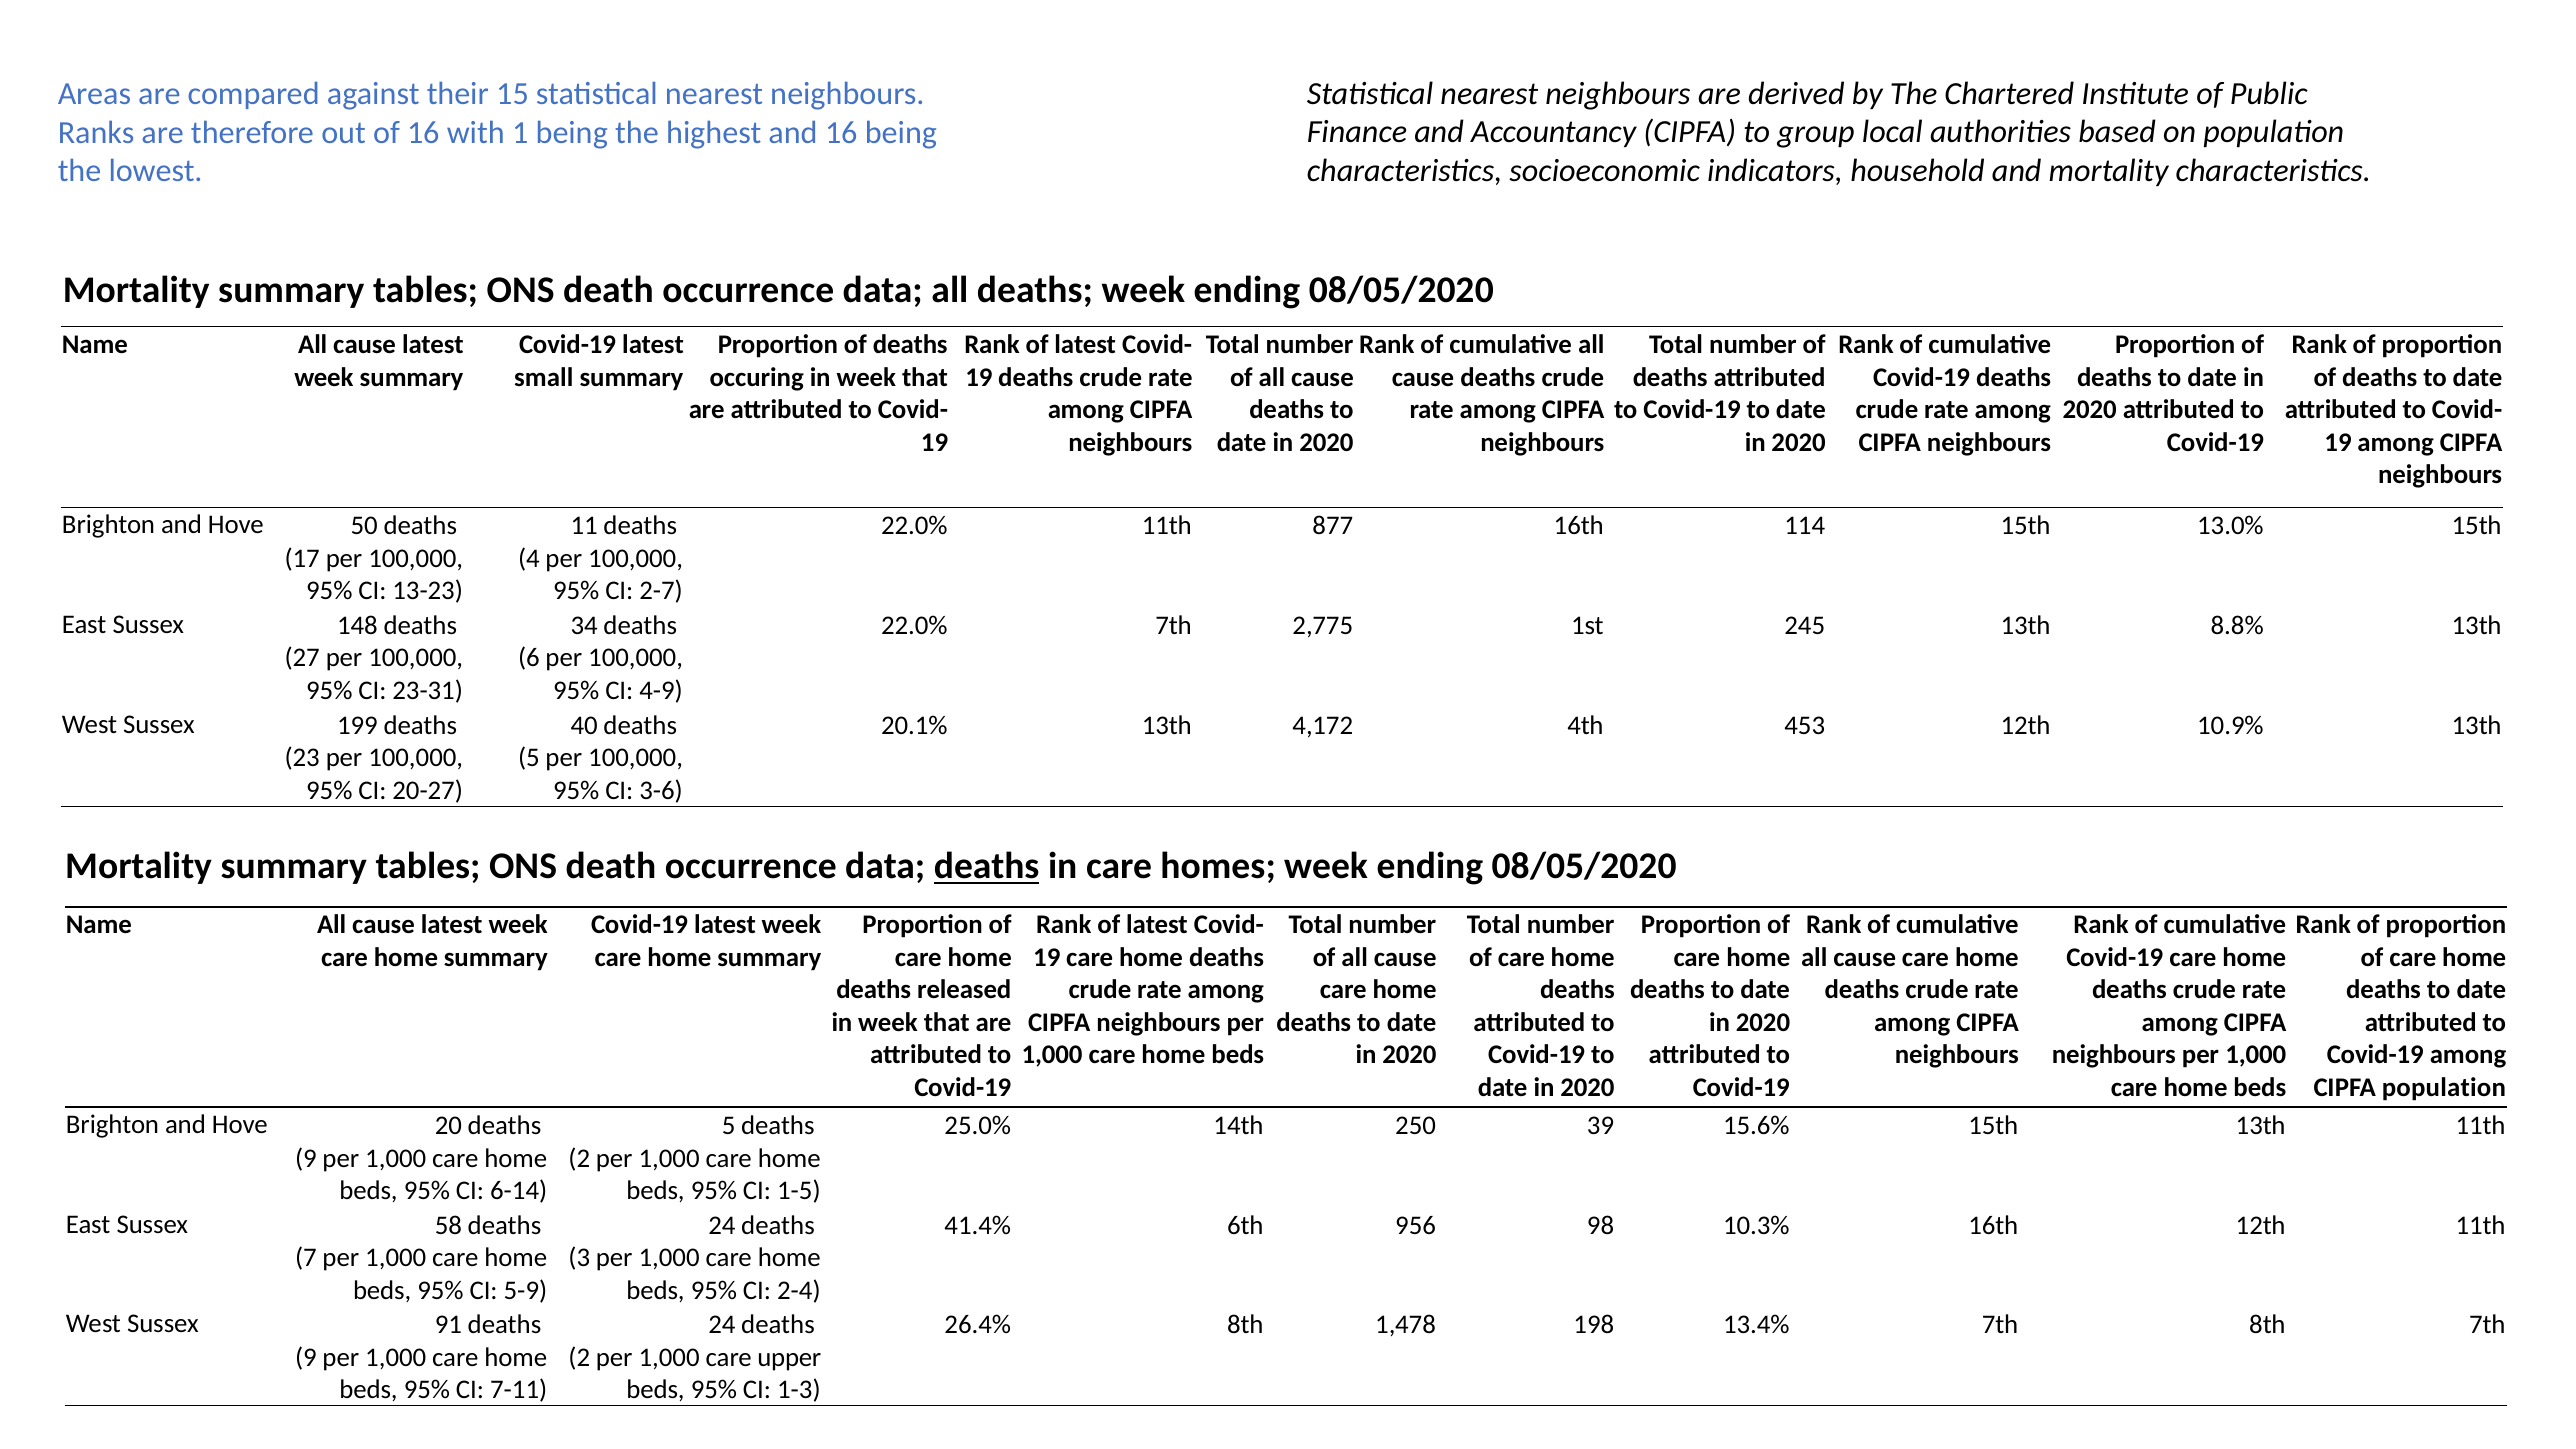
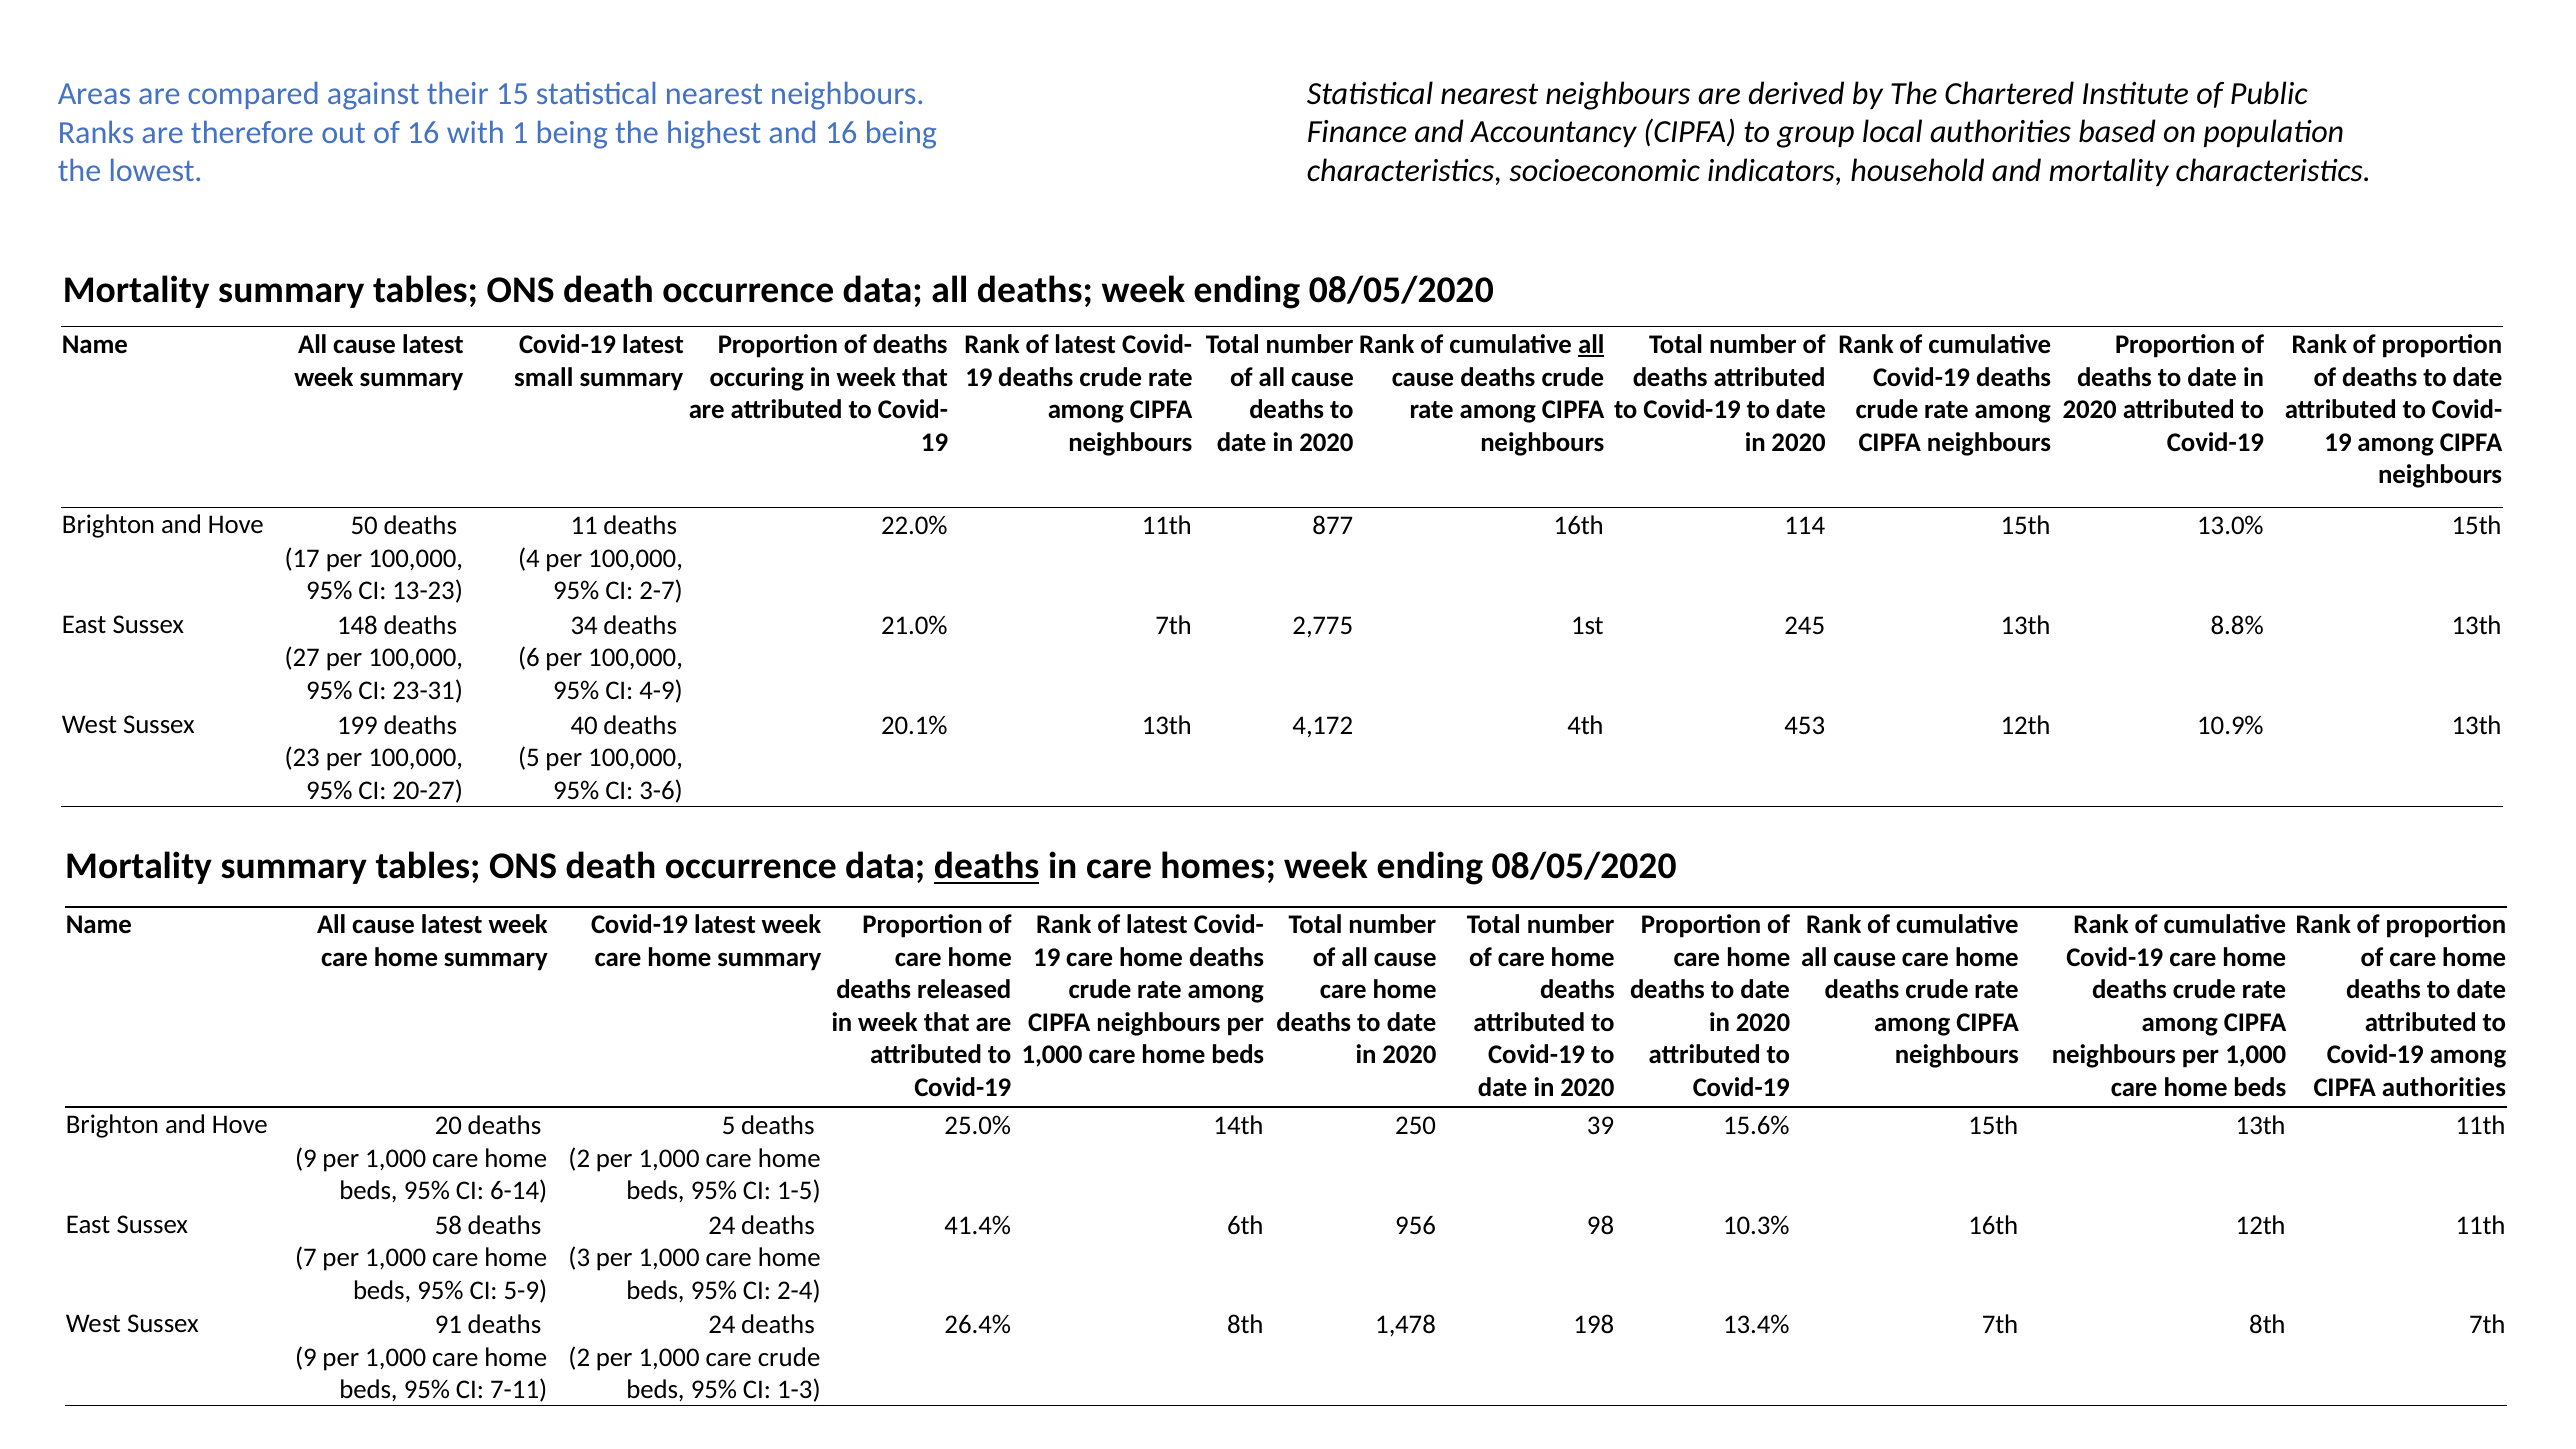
all underline: none -> present (1591, 345)
22.0%: 22.0% -> 21.0% (914, 625)
CIPFA population: population -> authorities (2444, 1088)
care upper: upper -> crude (789, 1357)
